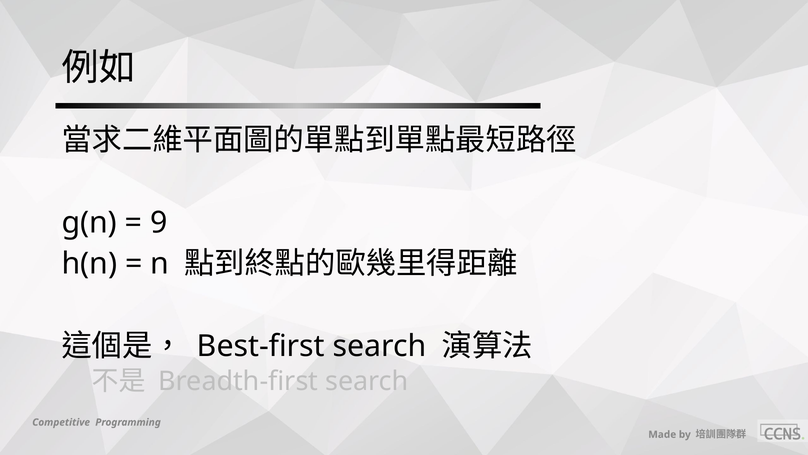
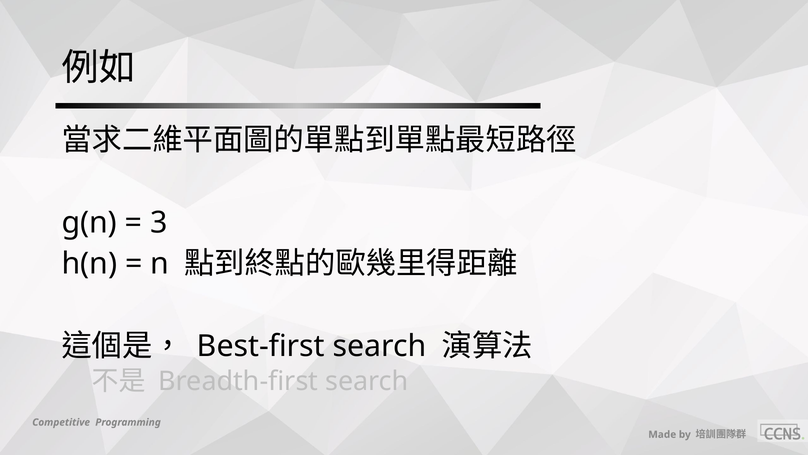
9: 9 -> 3 (159, 222)
